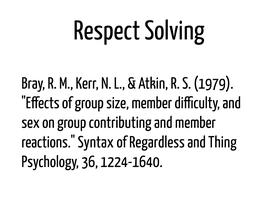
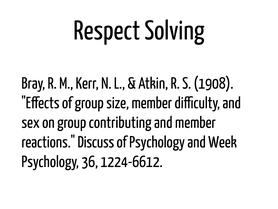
1979: 1979 -> 1908 (213, 83)
Syntax: Syntax -> Discuss (96, 142)
of Regardless: Regardless -> Psychology (157, 142)
Thing: Thing -> Week (223, 142)
1224-1640: 1224-1640 -> 1224-6612 (132, 161)
